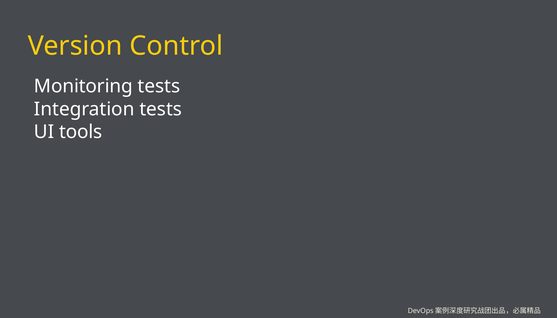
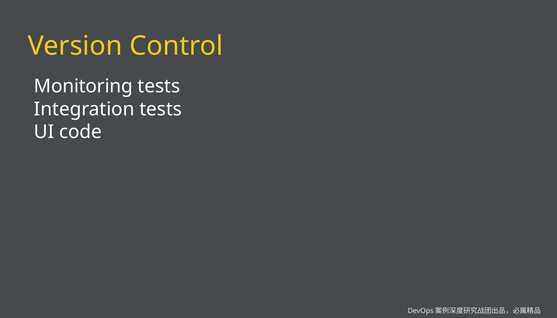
tools: tools -> code (81, 132)
